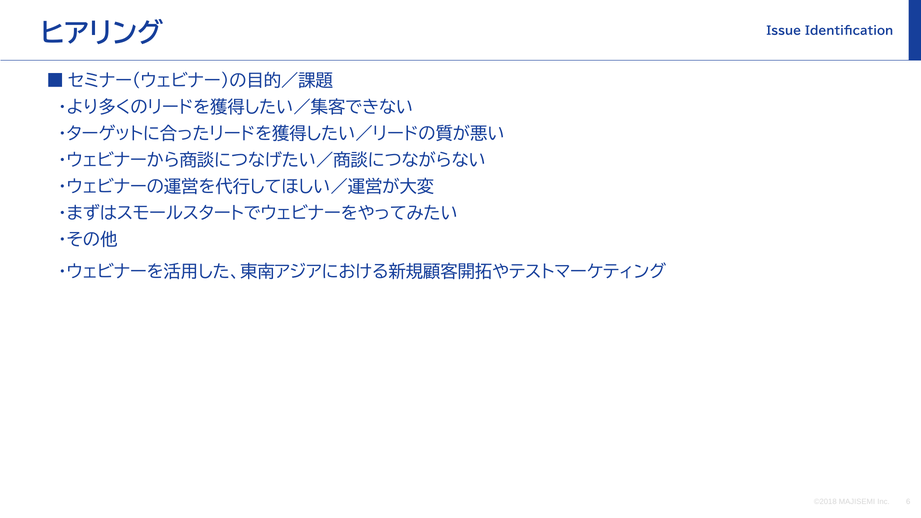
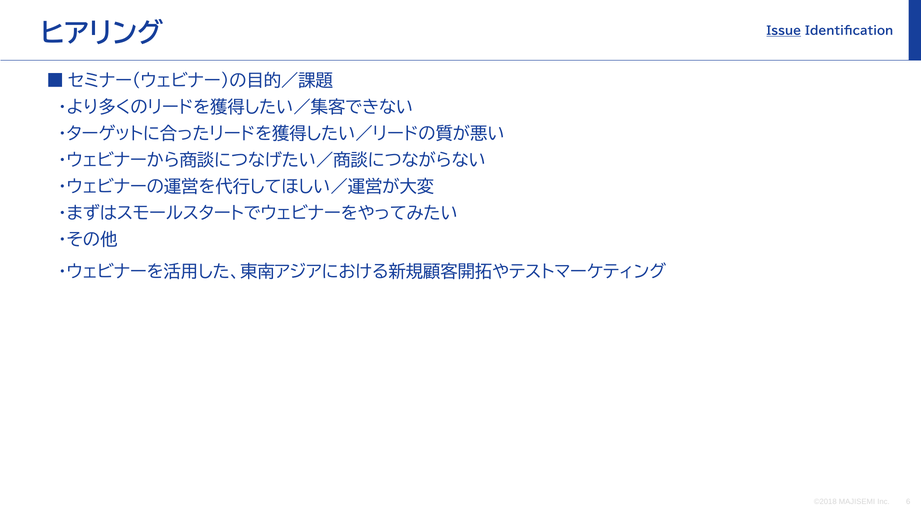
Issue underline: none -> present (784, 31)
